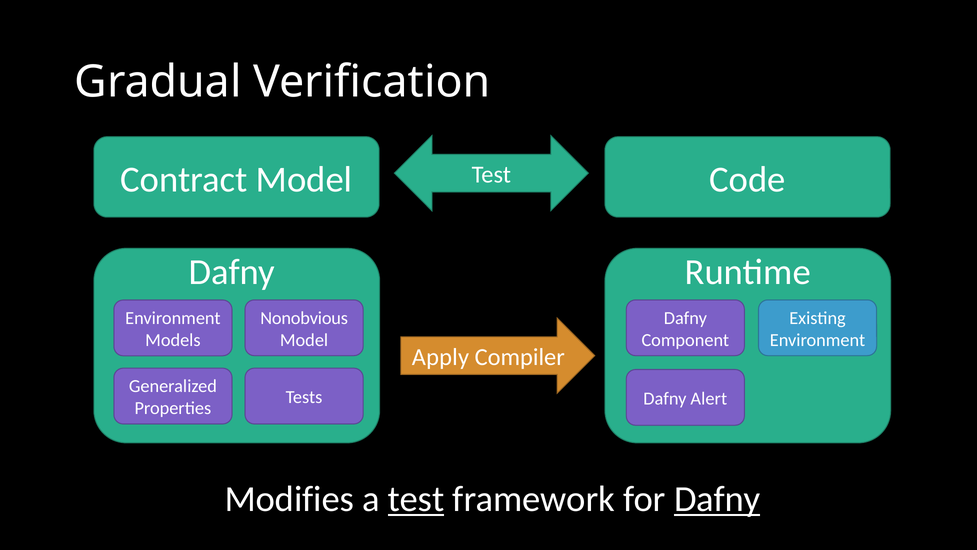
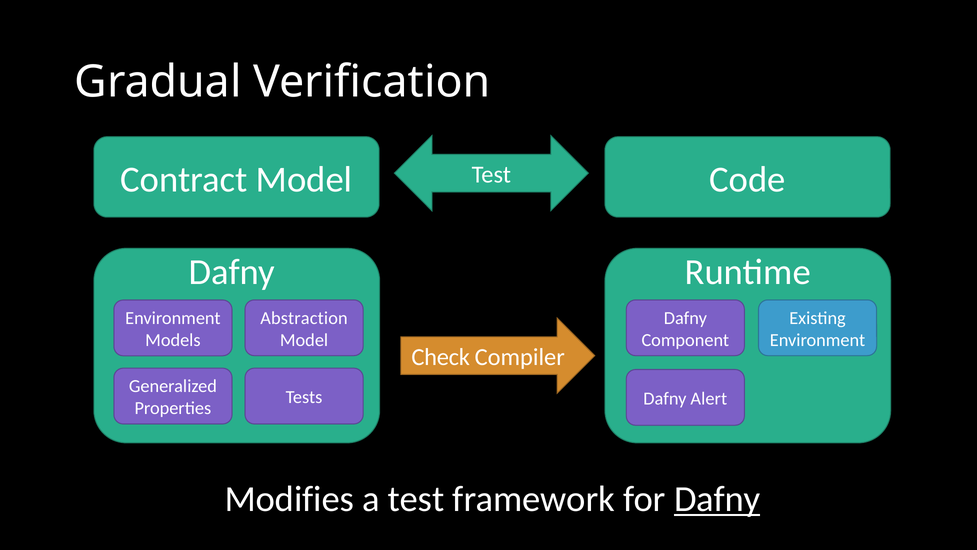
Nonobvious: Nonobvious -> Abstraction (304, 318)
Apply: Apply -> Check (441, 357)
test underline: present -> none (416, 499)
